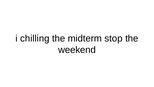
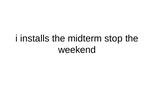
chilling: chilling -> installs (35, 38)
